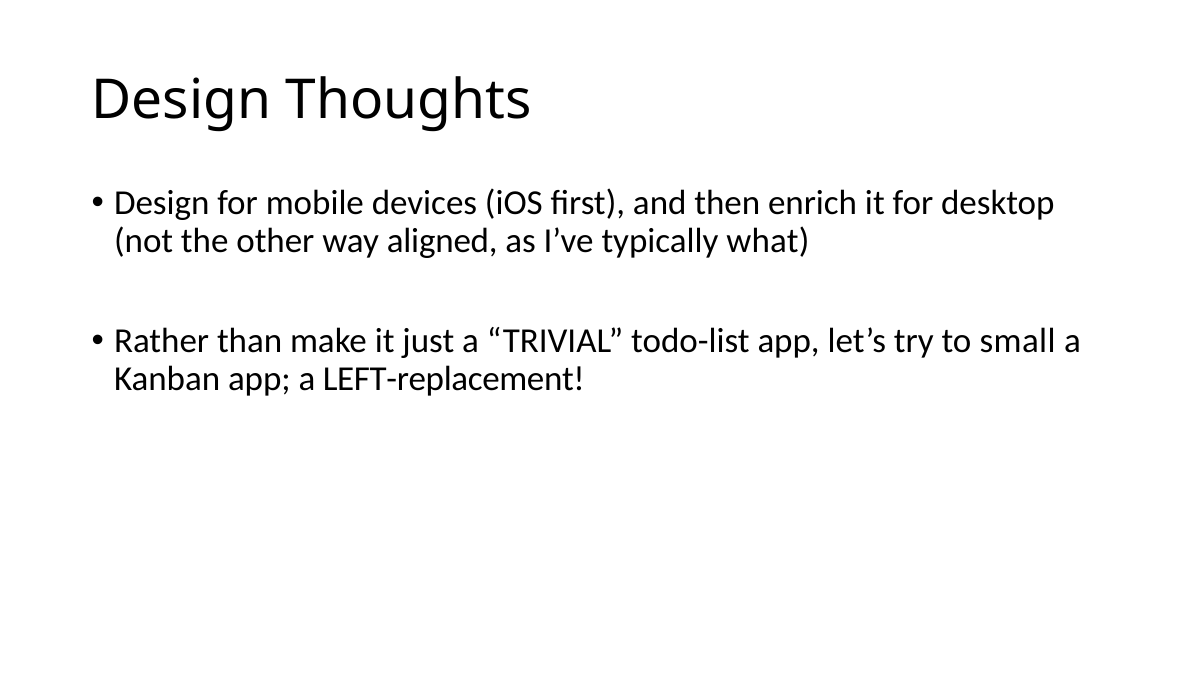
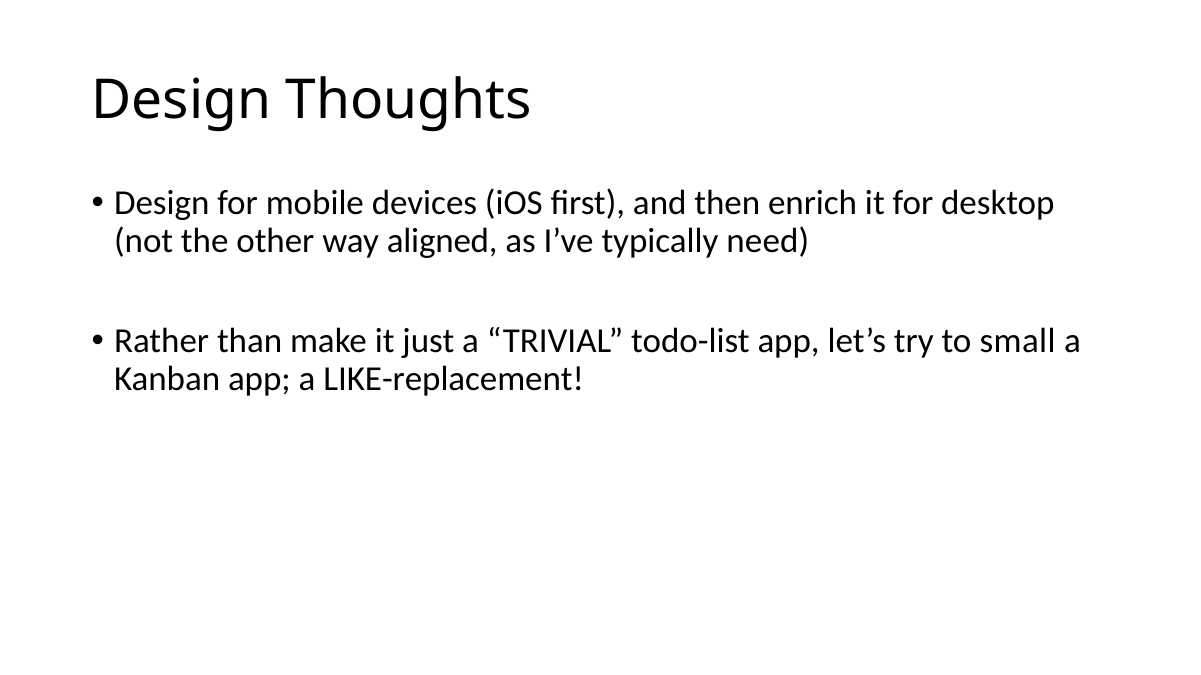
what: what -> need (768, 241)
LEFT-replacement: LEFT-replacement -> LIKE-replacement (454, 379)
